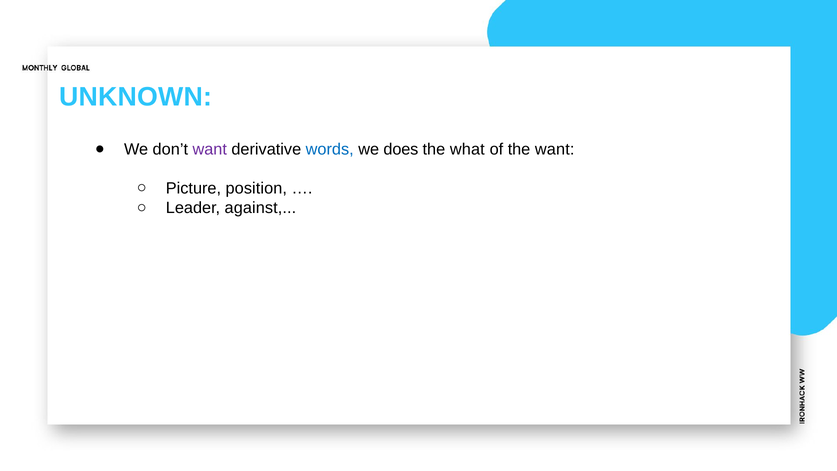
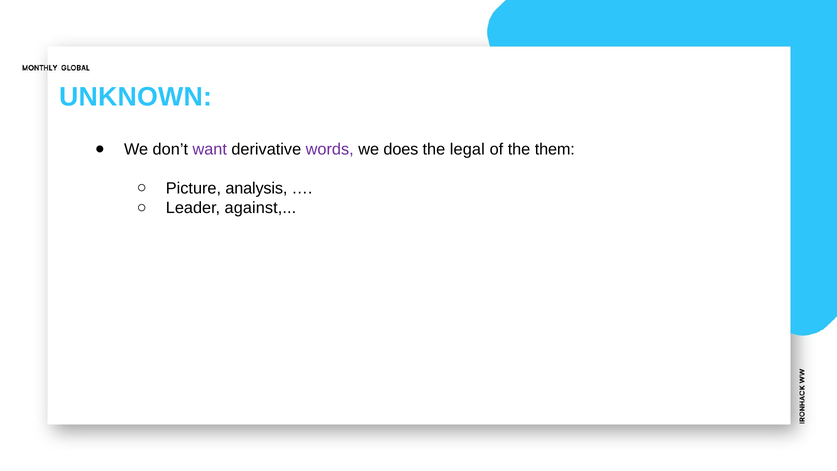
words colour: blue -> purple (330, 149)
what: what -> legal (467, 149)
the want: want -> them (555, 149)
position: position -> analysis (256, 188)
